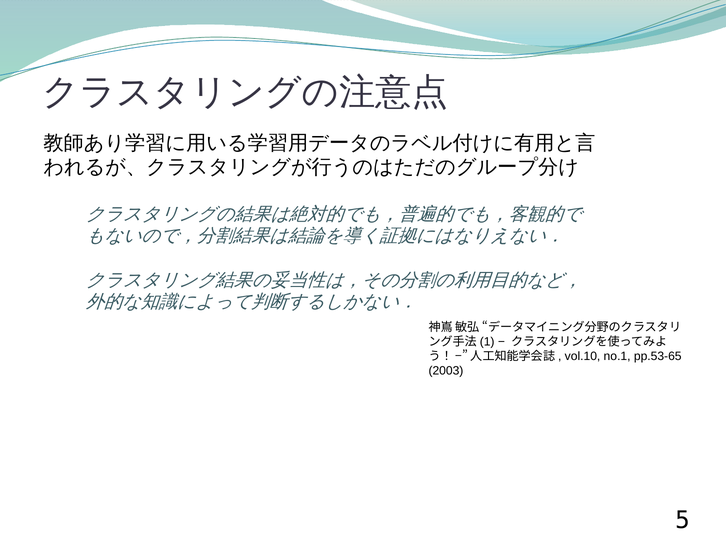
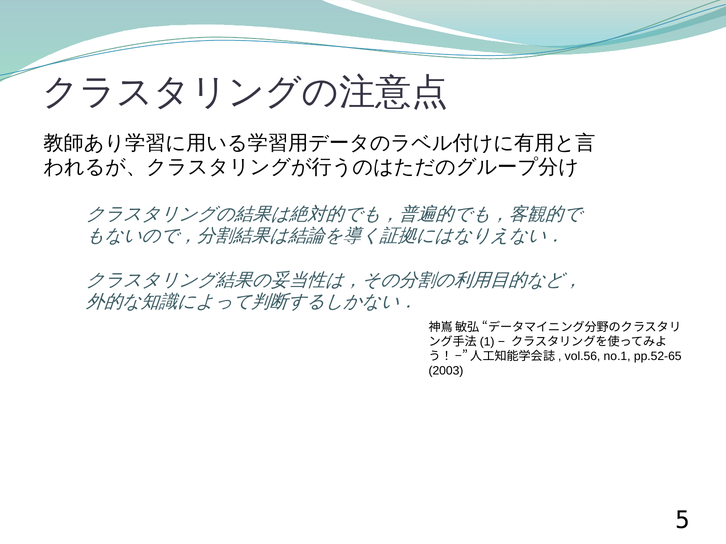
vol.10: vol.10 -> vol.56 (583, 357)
pp.53-65: pp.53-65 -> pp.52-65 (658, 357)
